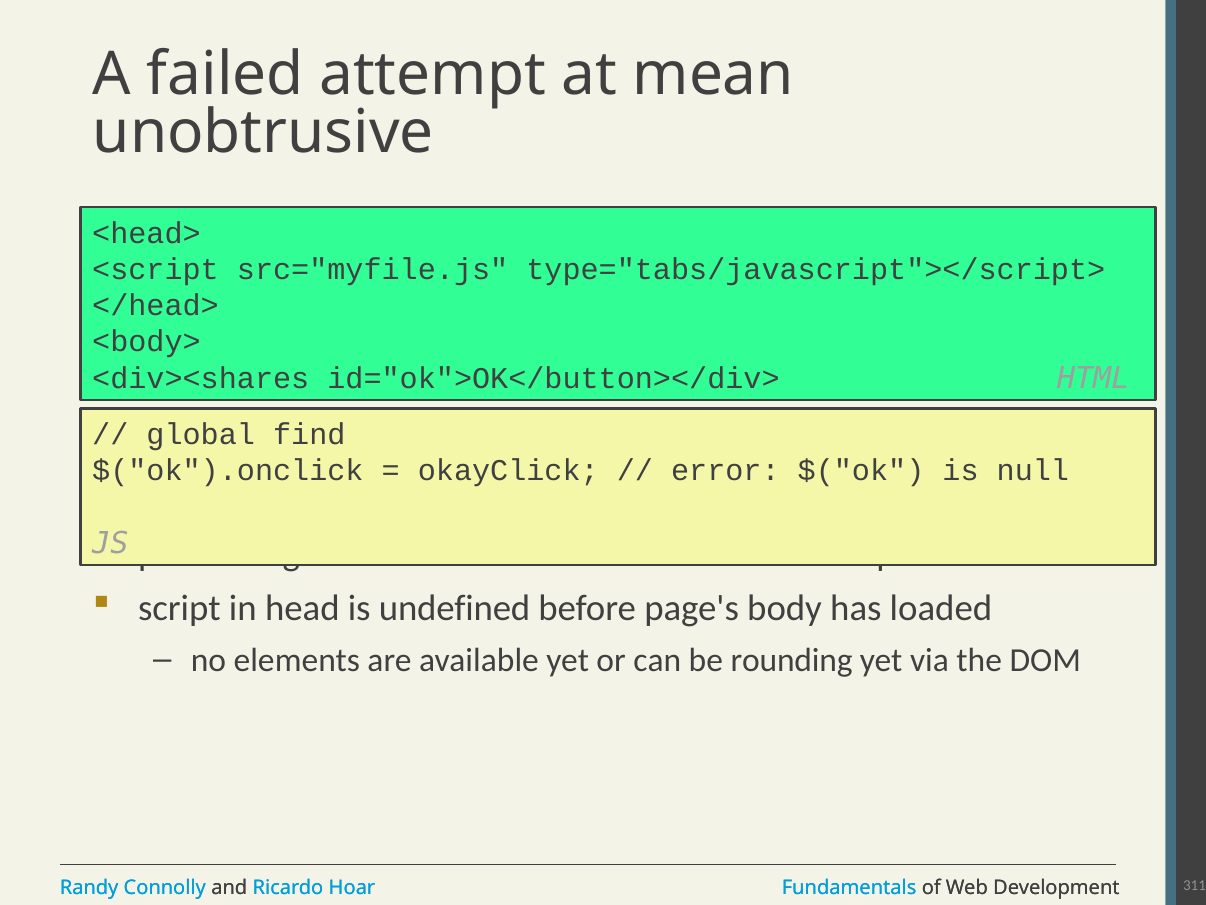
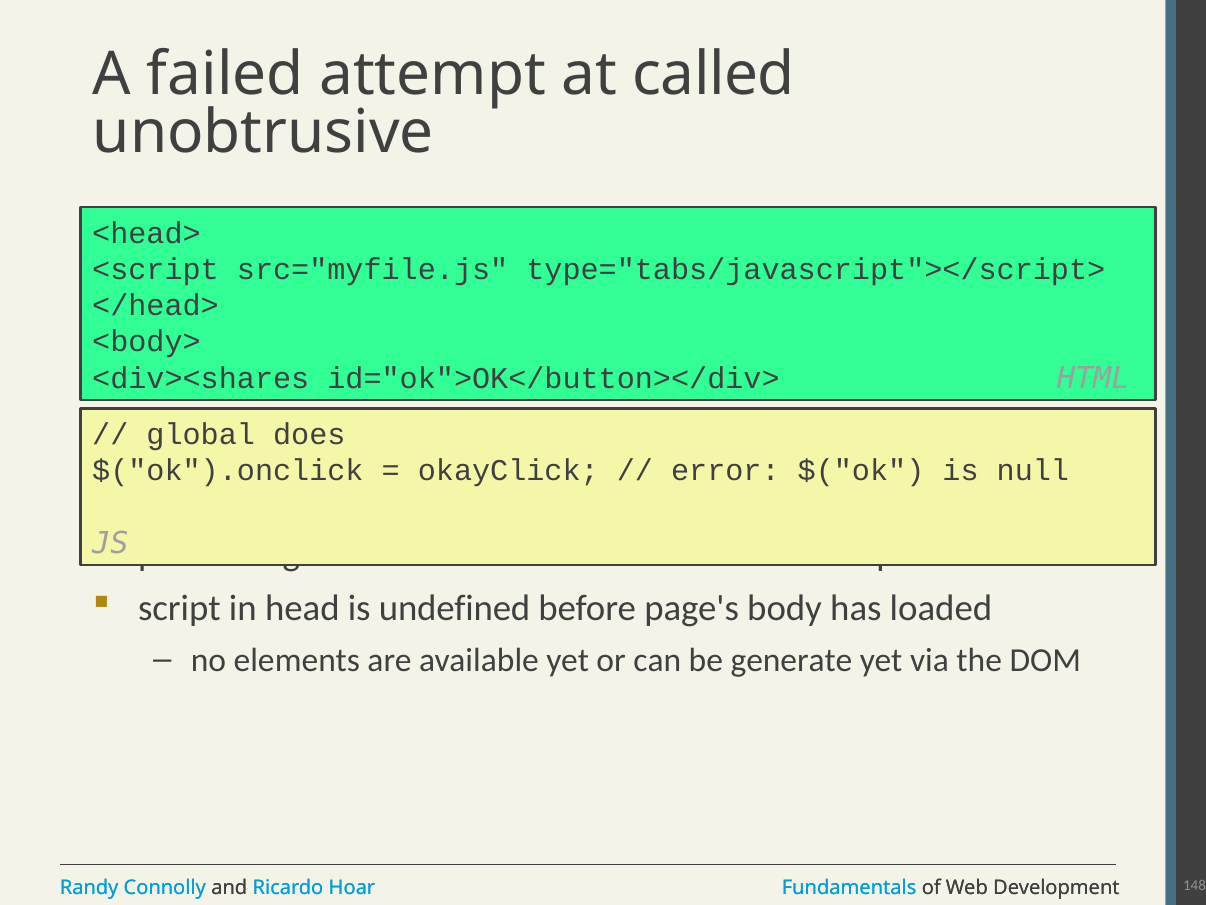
mean: mean -> called (714, 74)
find: find -> does (309, 434)
rounding: rounding -> generate (792, 660)
311: 311 -> 148 (1195, 885)
